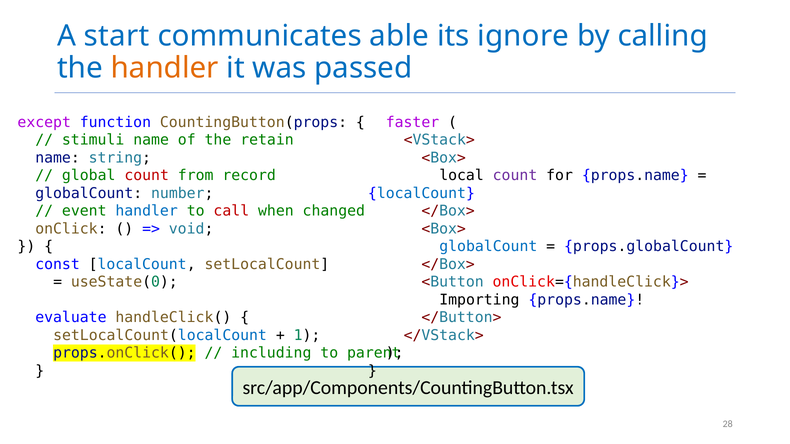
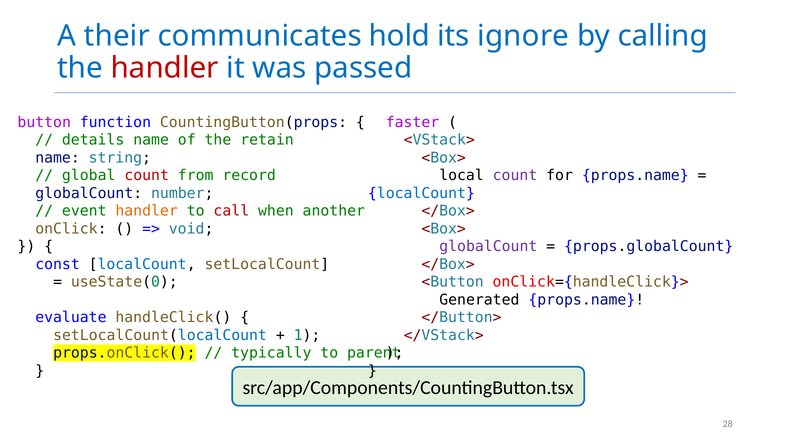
start: start -> their (117, 36)
able: able -> hold (400, 36)
handler colour: orange -> red (165, 68)
except: except -> button (44, 122)
stimuli: stimuli -> details (93, 140)
handler colour: blue -> orange (147, 211)
changed: changed -> another (334, 211)
globalCount colour: blue -> purple (488, 247)
Importing: Importing -> Generated (479, 300)
including: including -> typically (271, 353)
